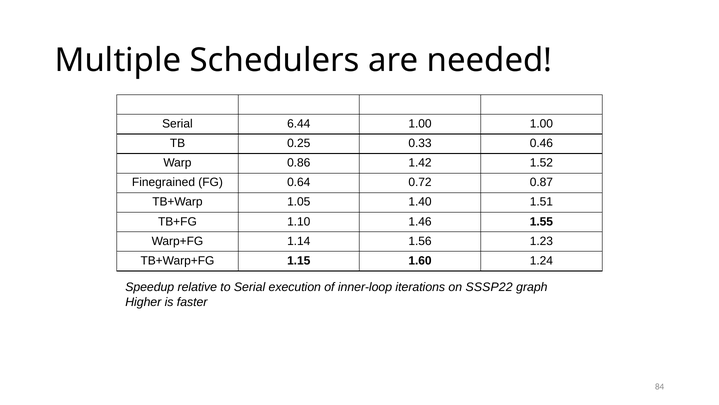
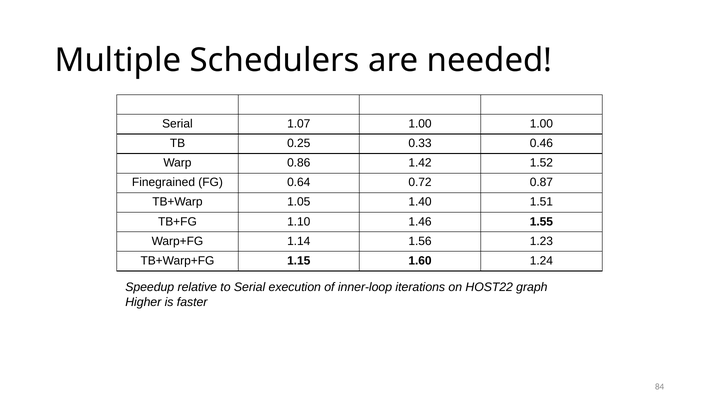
6.44: 6.44 -> 1.07 (299, 123)
SSSP22: SSSP22 -> HOST22 (489, 287)
